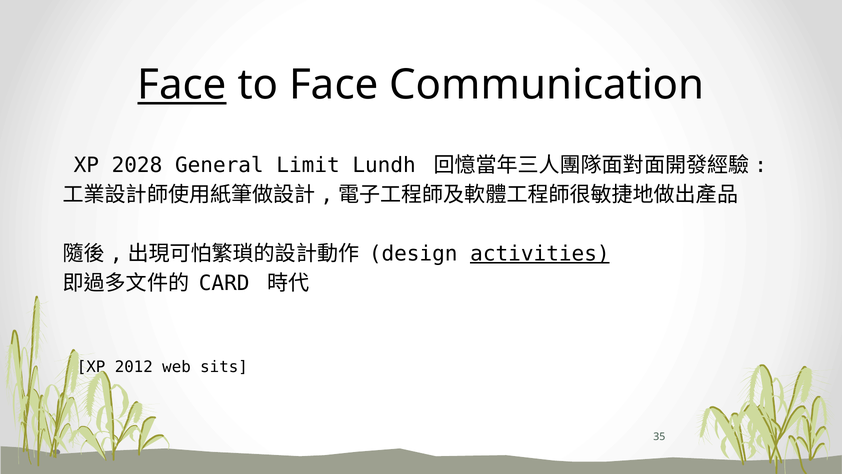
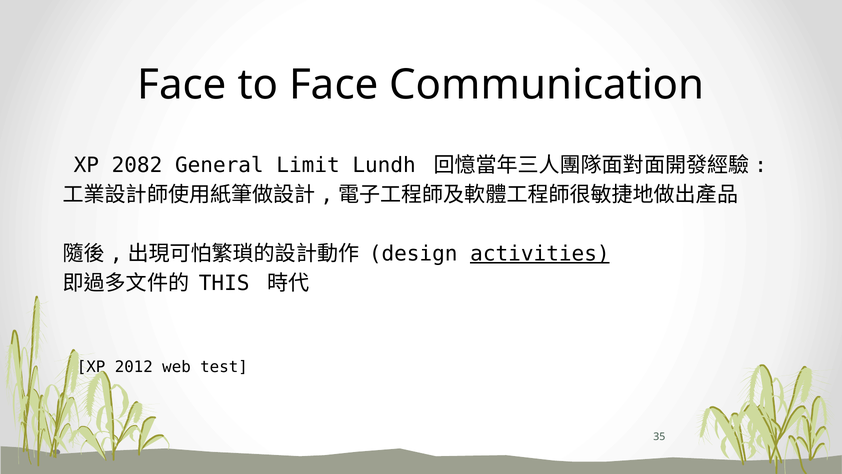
Face underline: present -> none (182, 85)
2028: 2028 -> 2082 (137, 165)
CARD: CARD -> THIS (224, 283)
sits: sits -> test (224, 367)
